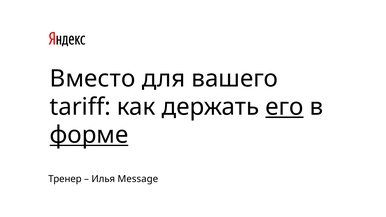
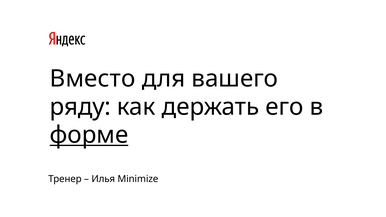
tariff: tariff -> ряду (80, 107)
его underline: present -> none (285, 107)
Message: Message -> Minimize (138, 179)
